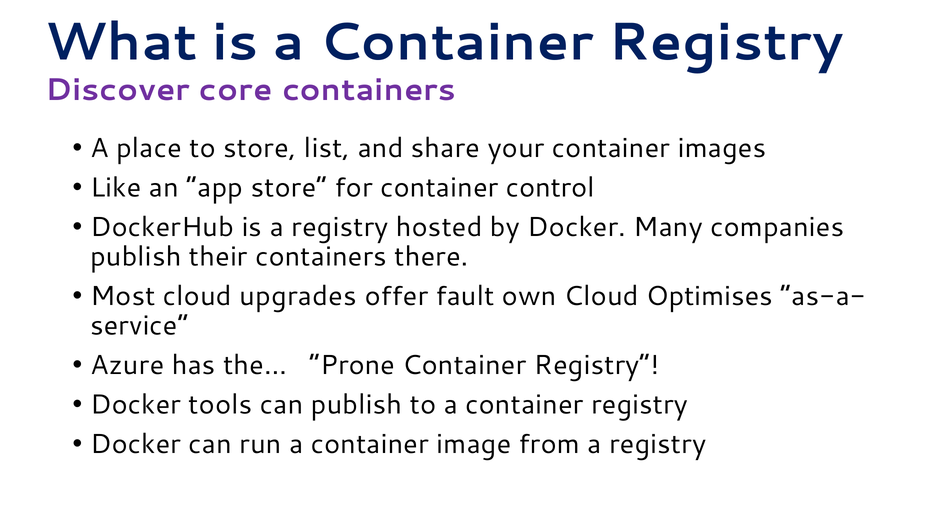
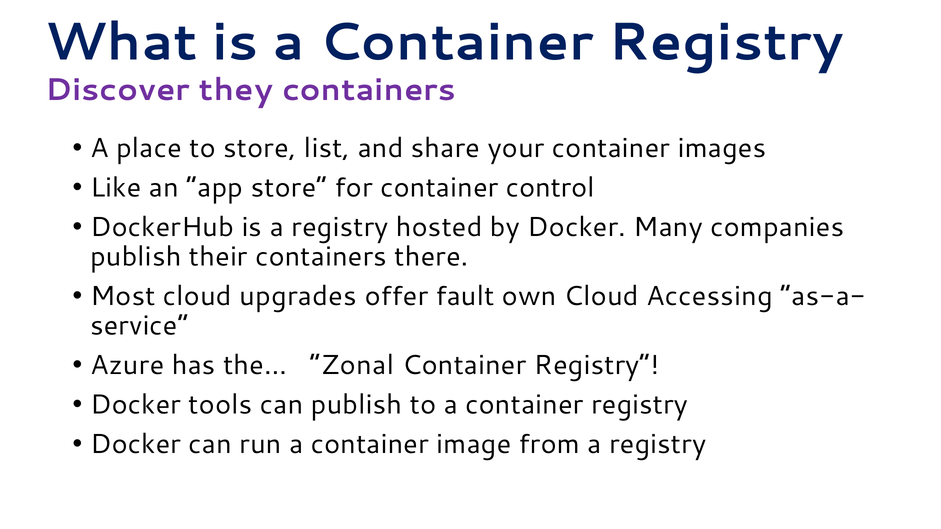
core: core -> they (236, 90)
Optimises: Optimises -> Accessing (709, 296)
Prone: Prone -> Zonal (352, 365)
